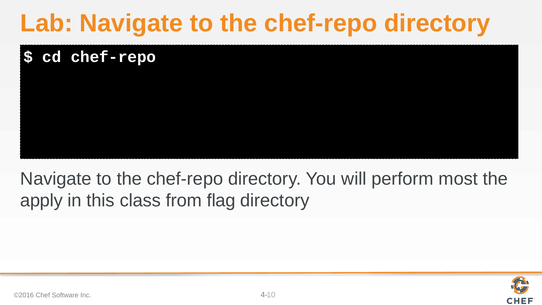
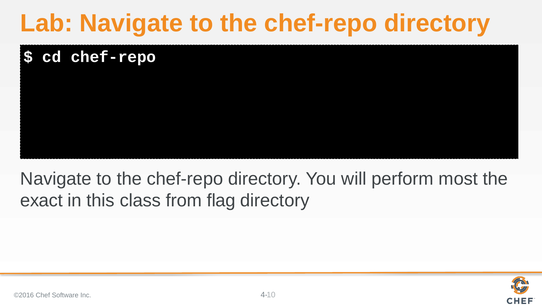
apply: apply -> exact (41, 200)
